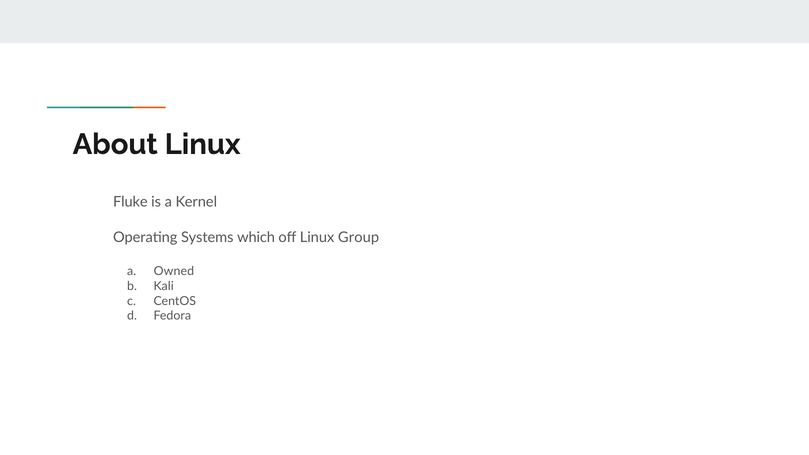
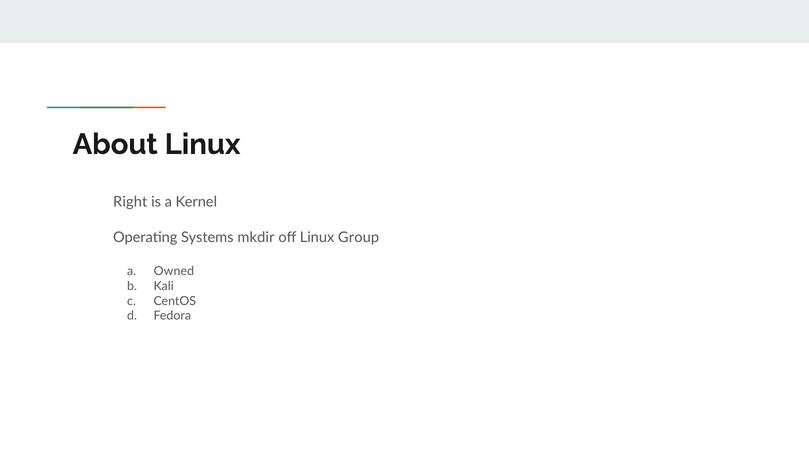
Fluke: Fluke -> Right (130, 202)
which: which -> mkdir (256, 237)
